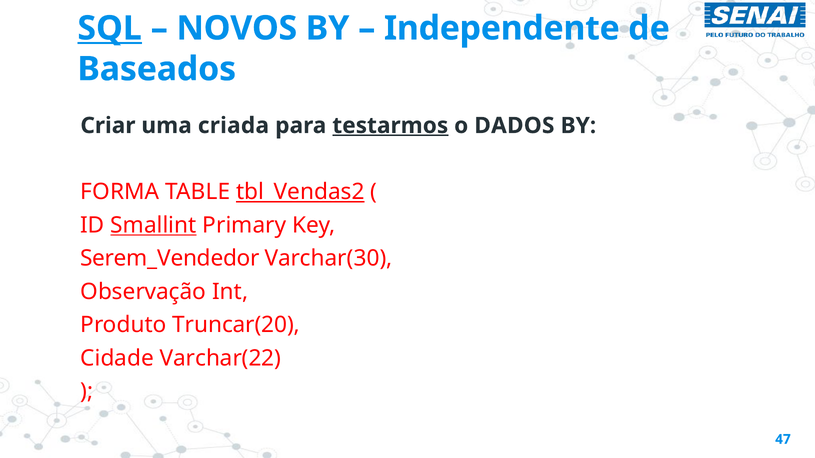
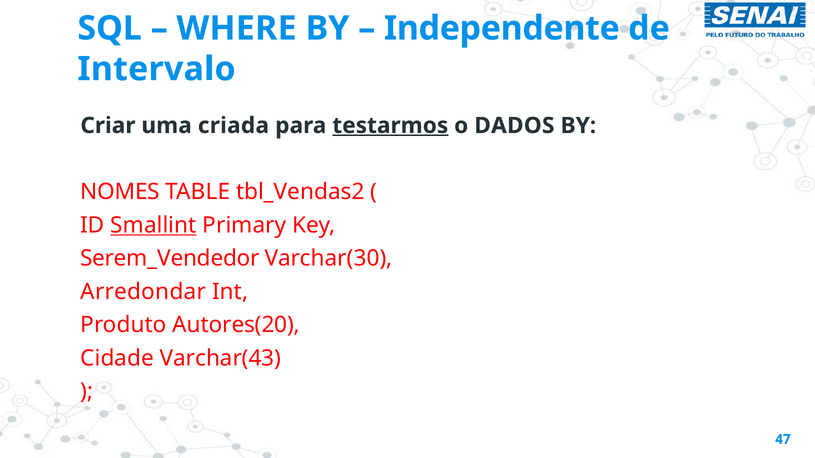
SQL underline: present -> none (110, 28)
NOVOS: NOVOS -> WHERE (237, 28)
Baseados: Baseados -> Intervalo (157, 69)
FORMA: FORMA -> NOMES (120, 192)
tbl_Vendas2 underline: present -> none (300, 192)
Observação: Observação -> Arredondar (143, 292)
Truncar(20: Truncar(20 -> Autores(20 (236, 325)
Varchar(22: Varchar(22 -> Varchar(43 (221, 358)
